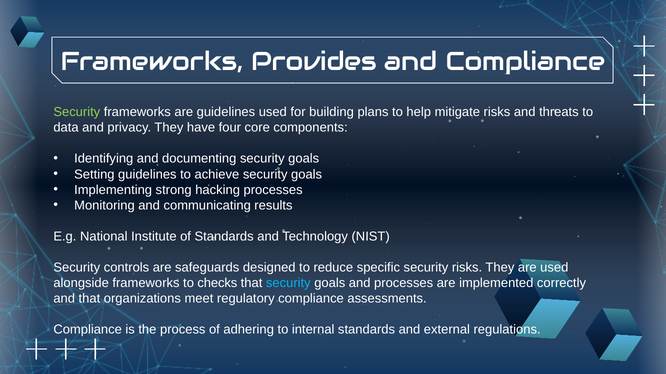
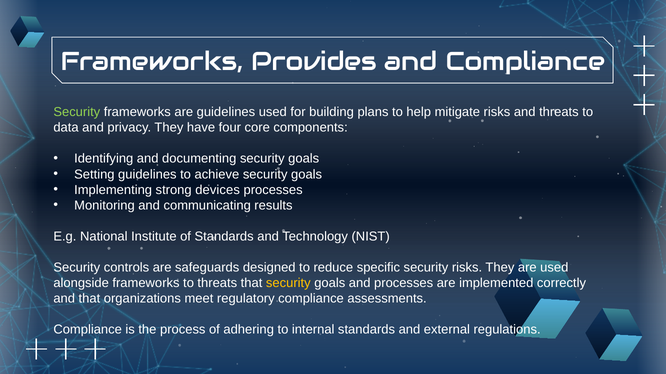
hacking: hacking -> devices (218, 190)
to checks: checks -> threats (217, 283)
security colour: light blue -> yellow (288, 283)
